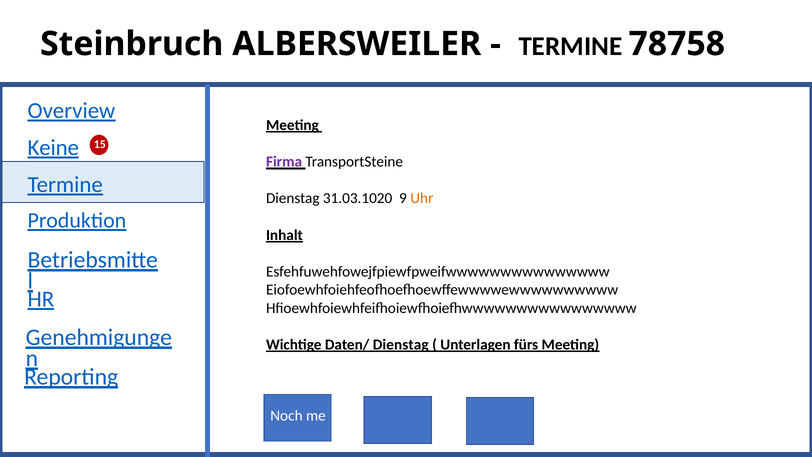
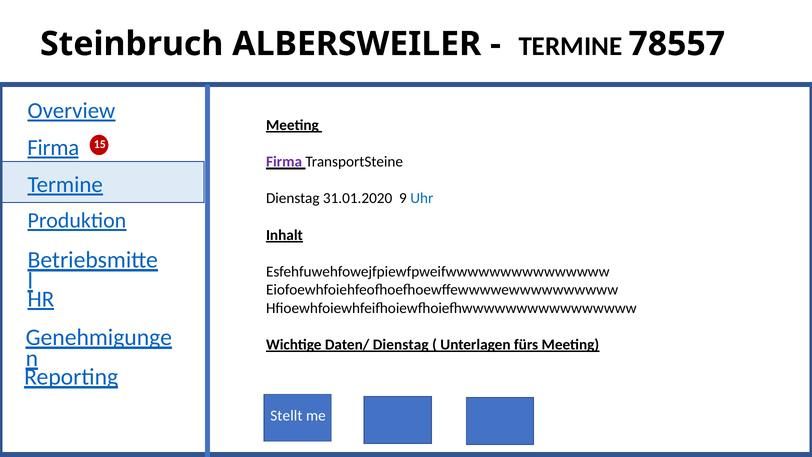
78758: 78758 -> 78557 (677, 44)
Keine: Keine -> Firma (53, 148)
31.03.1020: 31.03.1020 -> 31.01.2020 (358, 198)
Uhr colour: orange -> blue (422, 198)
Noch: Noch -> Stellt (286, 415)
